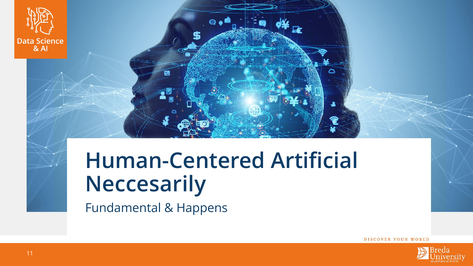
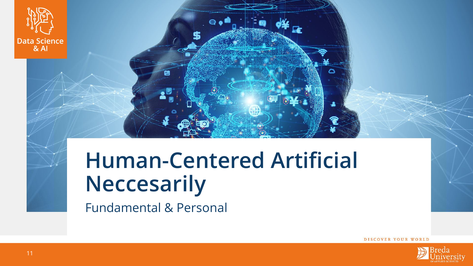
Happens: Happens -> Personal (202, 208)
